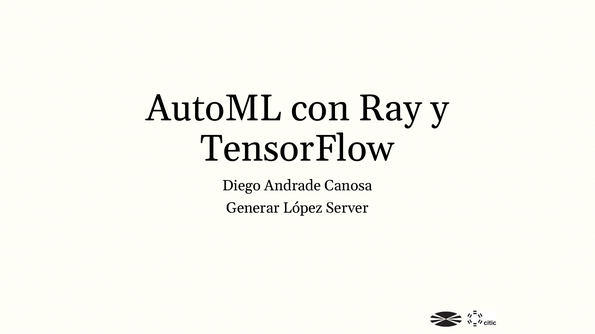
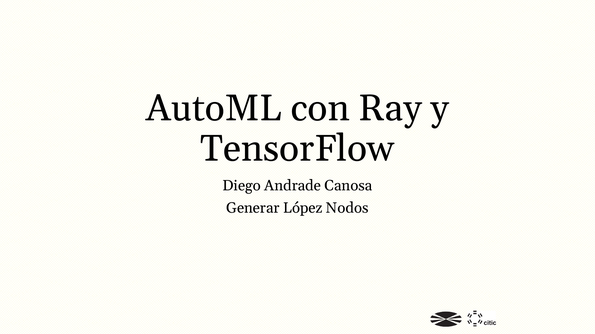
Server: Server -> Nodos (347, 208)
